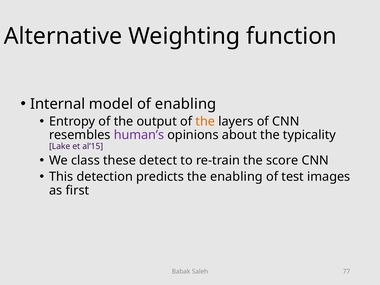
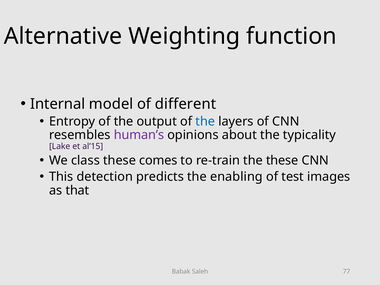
of enabling: enabling -> different (186, 104)
the colour: orange -> blue (205, 121)
detect: detect -> comes (158, 160)
the score: score -> these (282, 160)
first: first -> that (77, 190)
